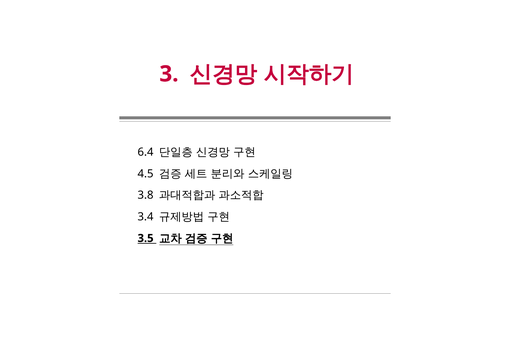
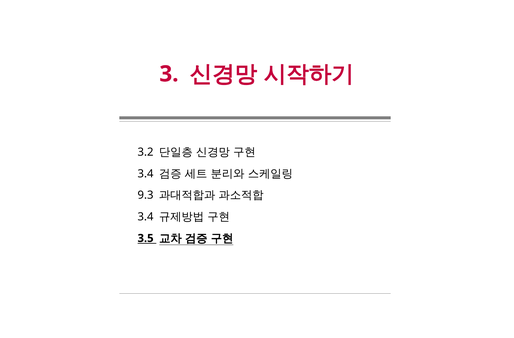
6.4: 6.4 -> 3.2 (146, 152)
4.5: 4.5 -> 3.4 (146, 173)
3.8: 3.8 -> 9.3 (146, 195)
